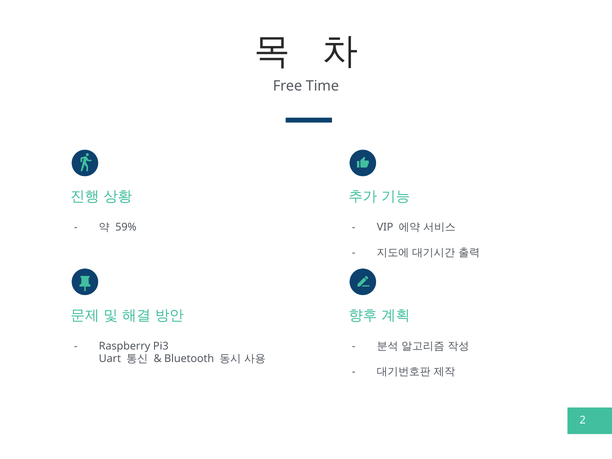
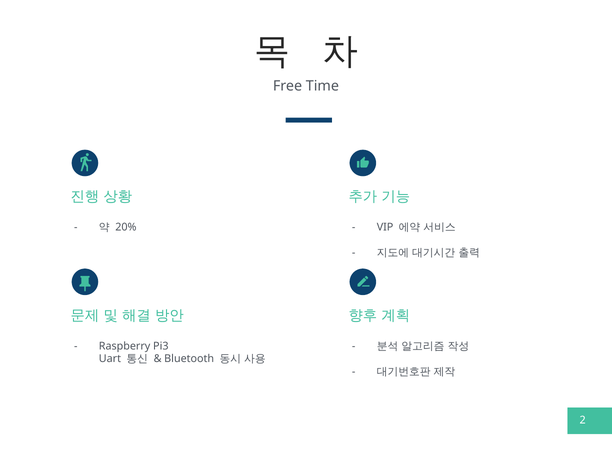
59%: 59% -> 20% (126, 227)
